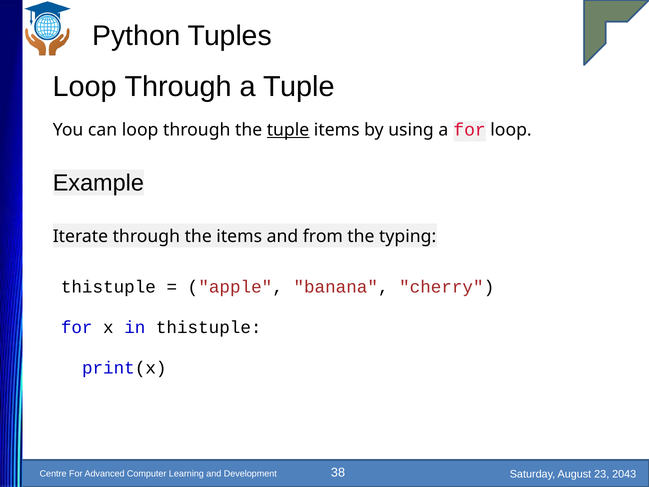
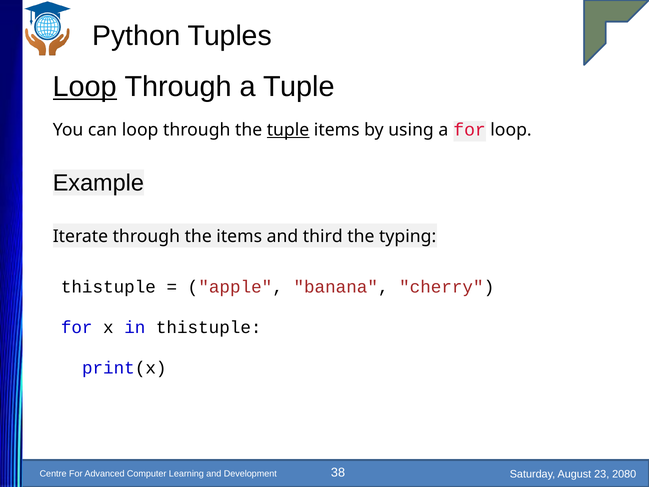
Loop underline: none -> present (85, 87)
from: from -> third (323, 236)
2043: 2043 -> 2080 (624, 474)
